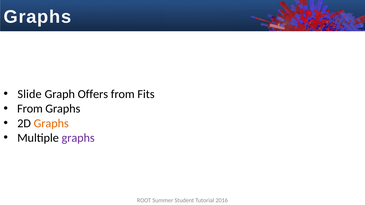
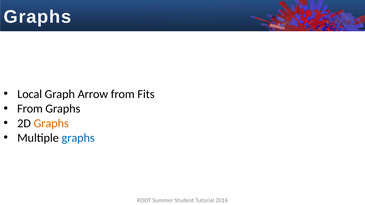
Slide: Slide -> Local (30, 94)
Offers: Offers -> Arrow (93, 94)
graphs colour: purple -> blue (78, 138)
